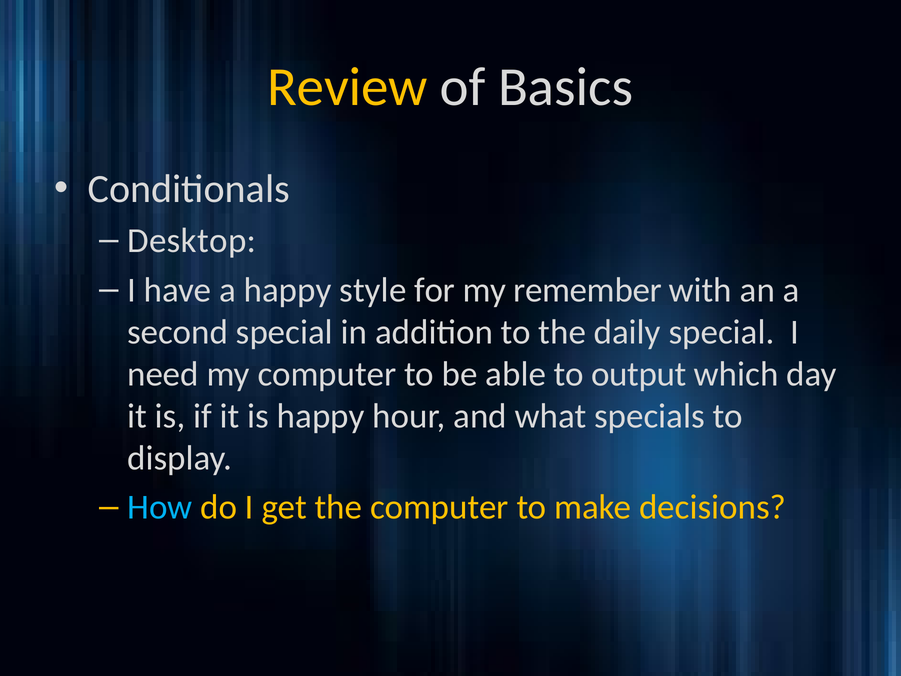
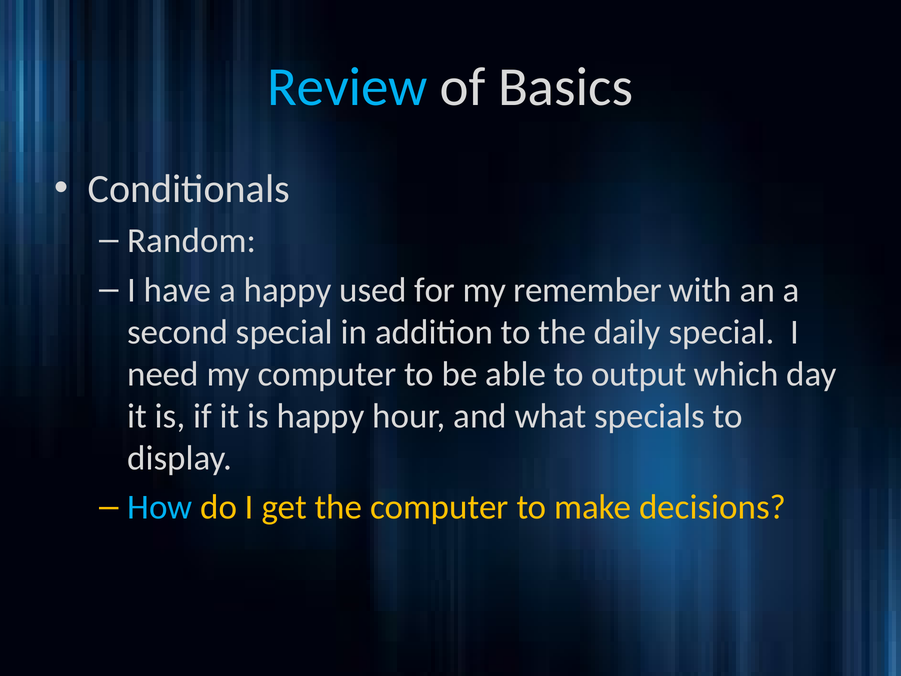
Review colour: yellow -> light blue (347, 87)
Desktop: Desktop -> Random (192, 241)
style: style -> used (373, 290)
